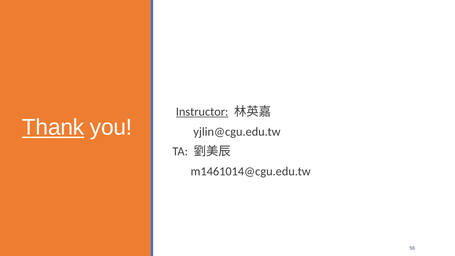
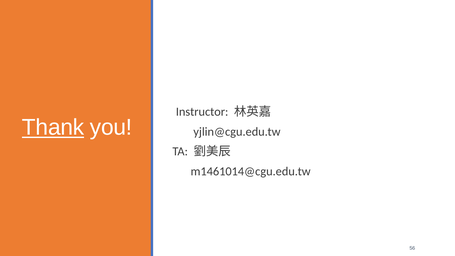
Instructor underline: present -> none (202, 112)
